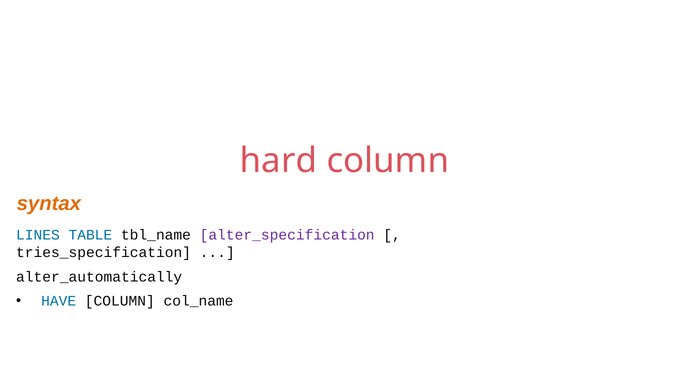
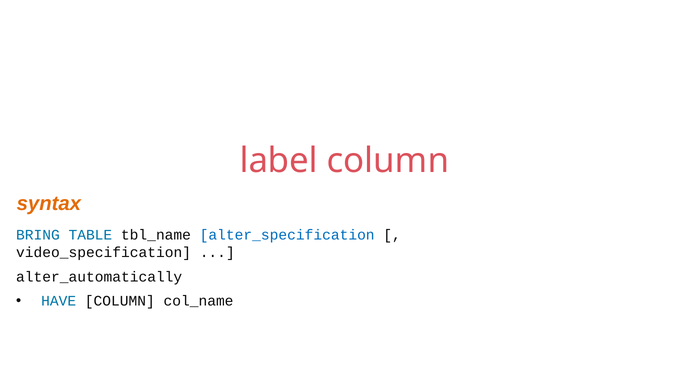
hard: hard -> label (279, 161)
LINES: LINES -> BRING (38, 235)
alter_specification colour: purple -> blue (287, 235)
tries_specification: tries_specification -> video_specification (104, 253)
